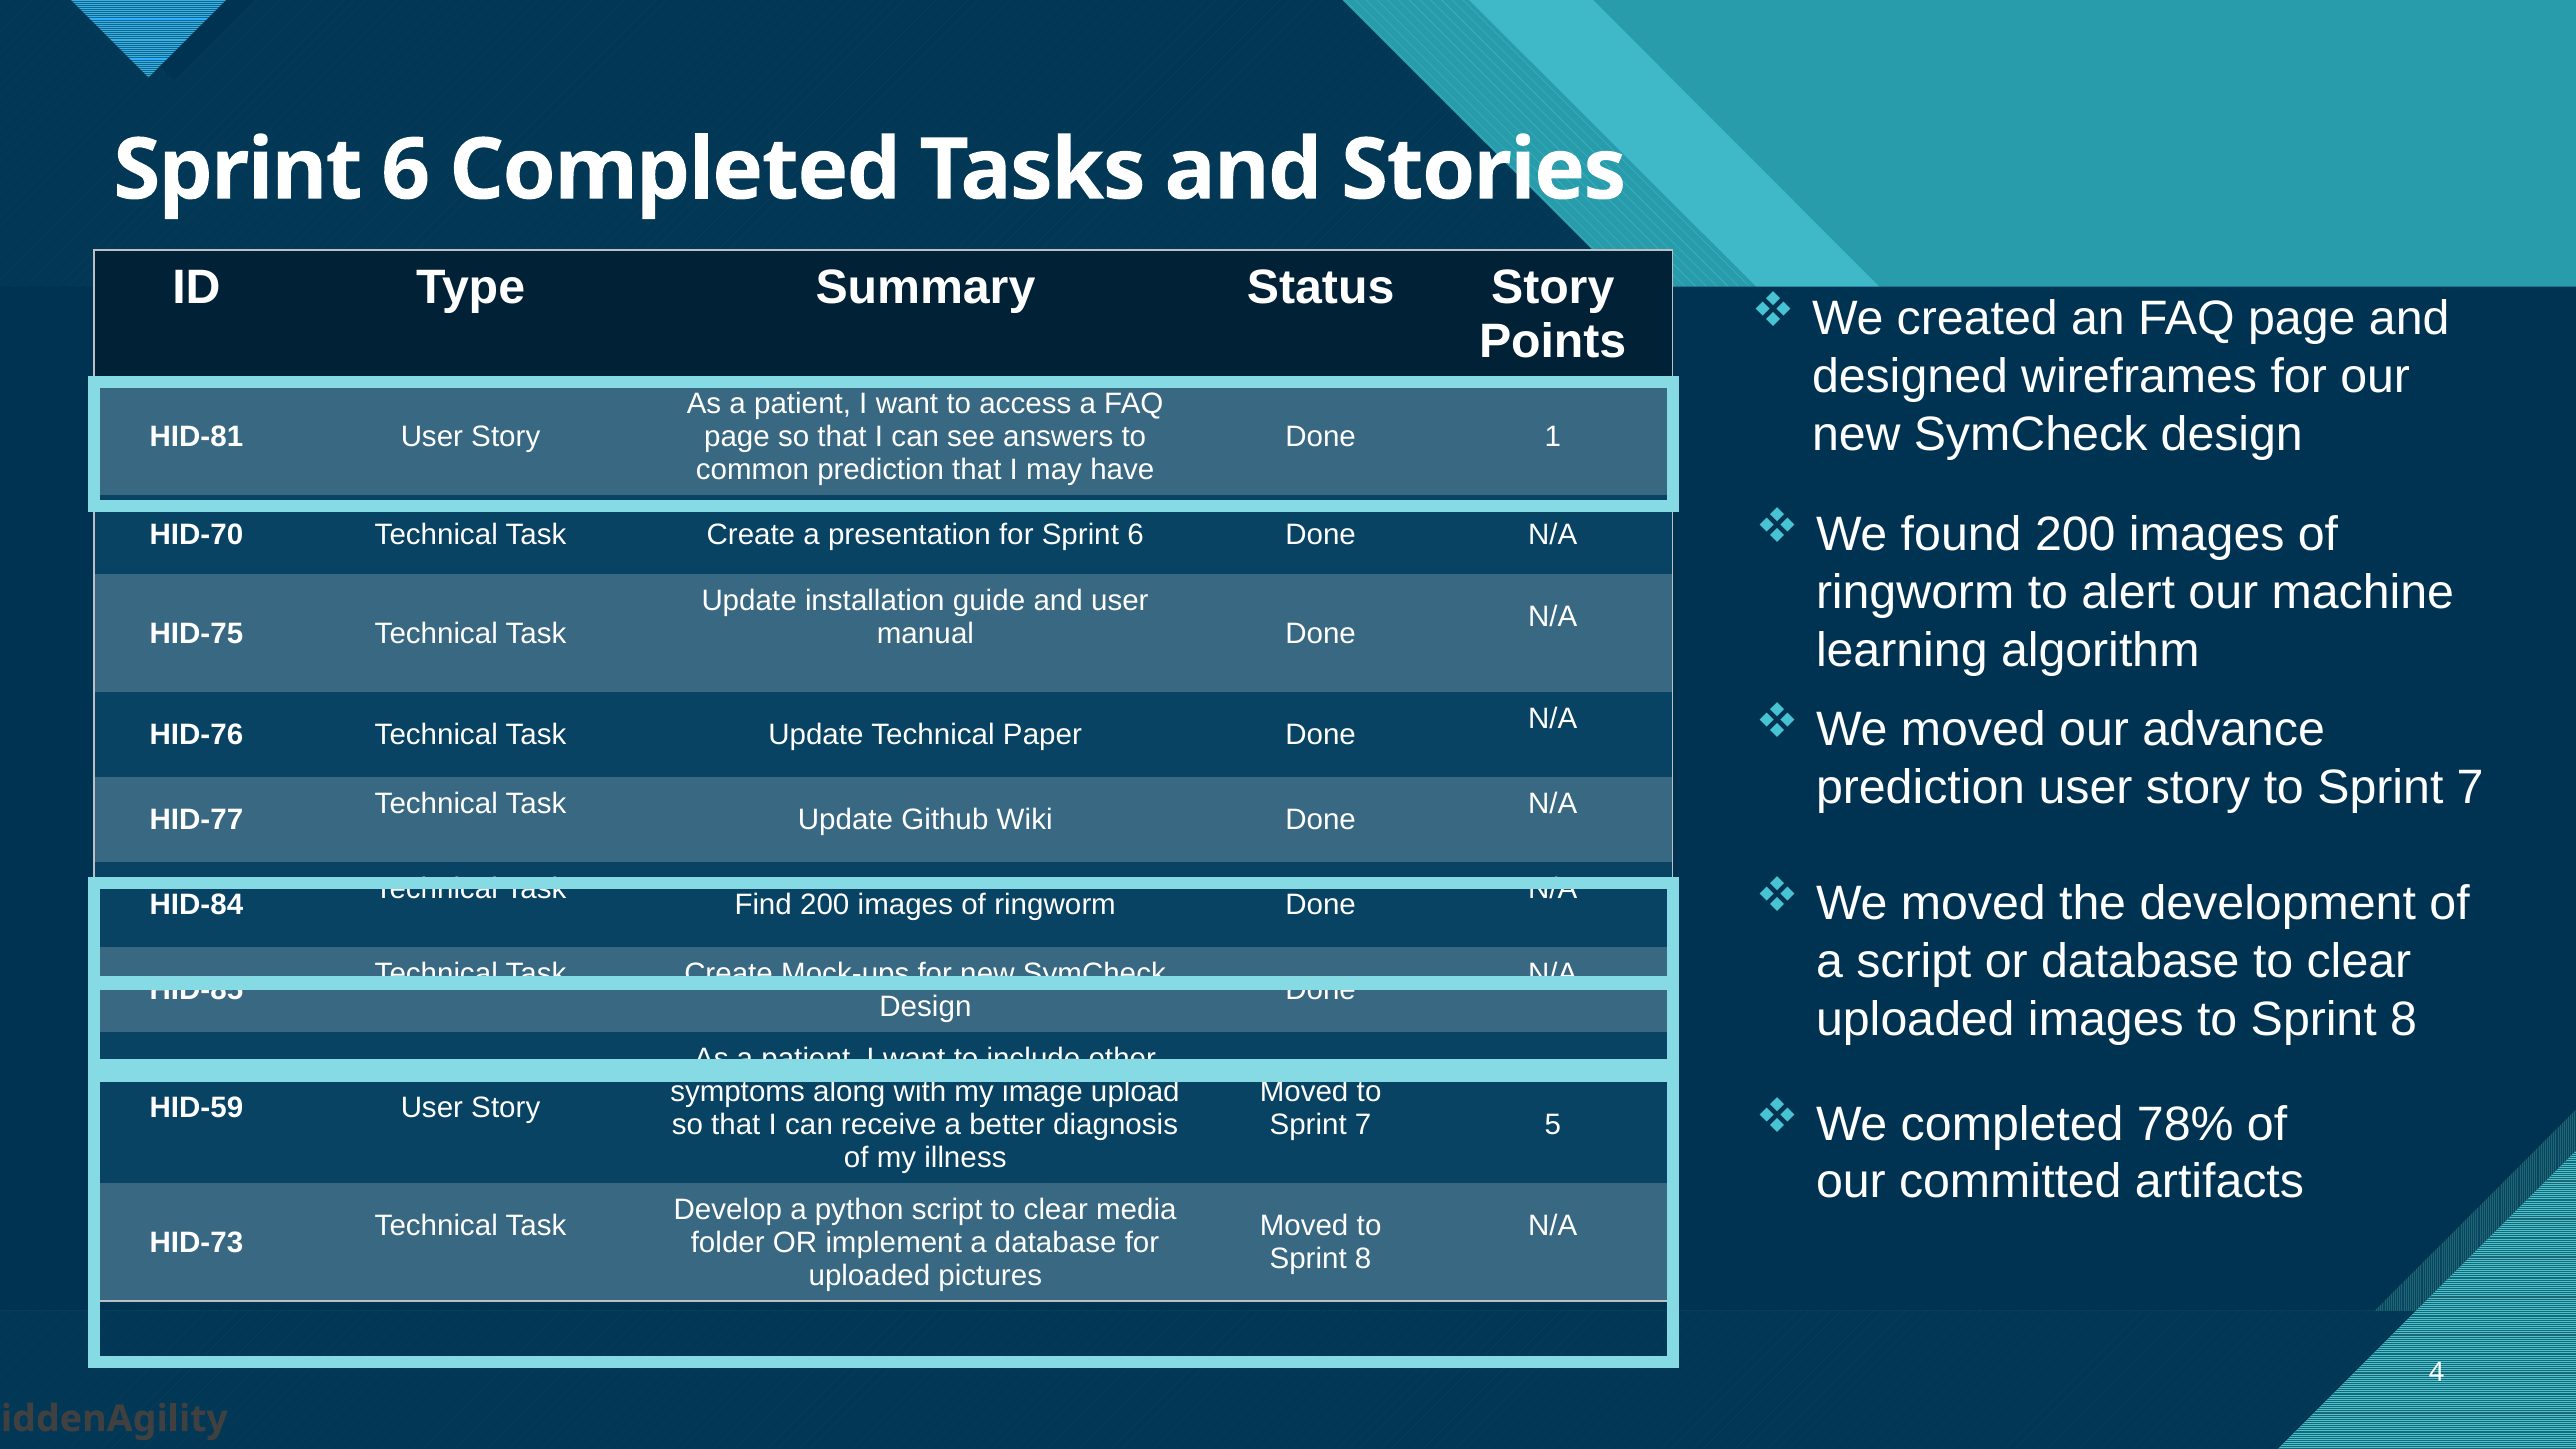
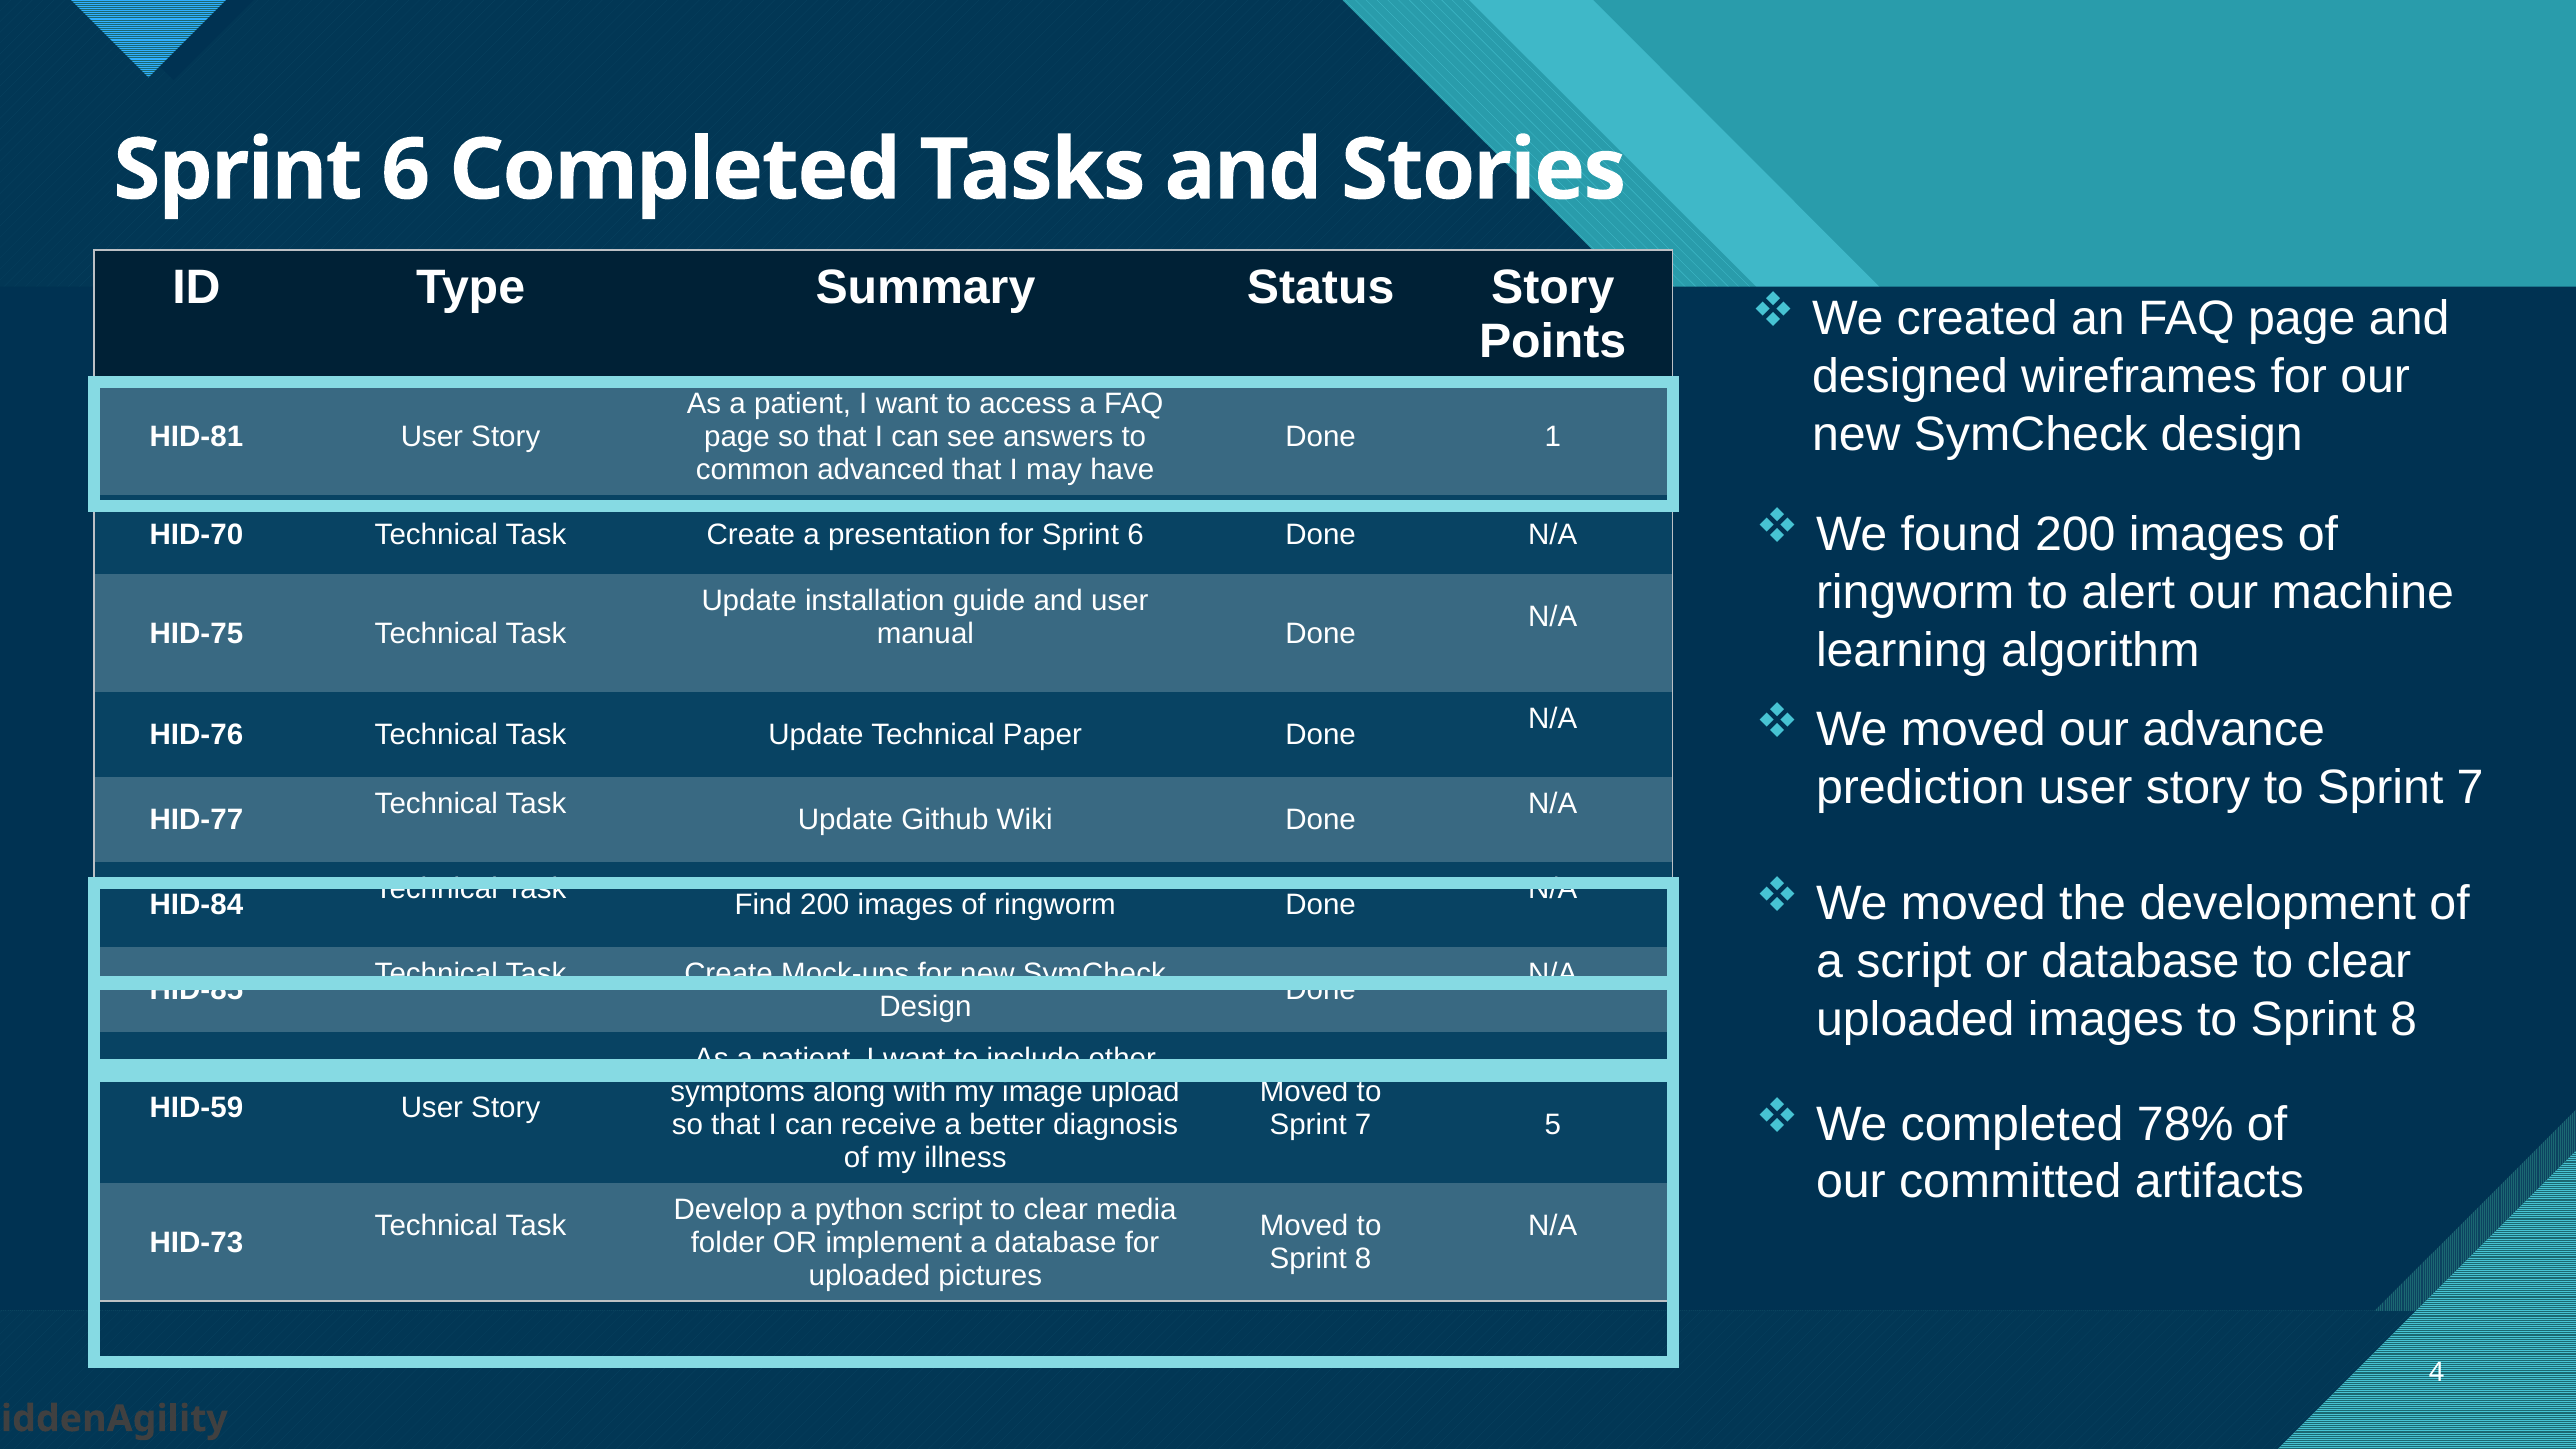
common prediction: prediction -> advanced (881, 470)
